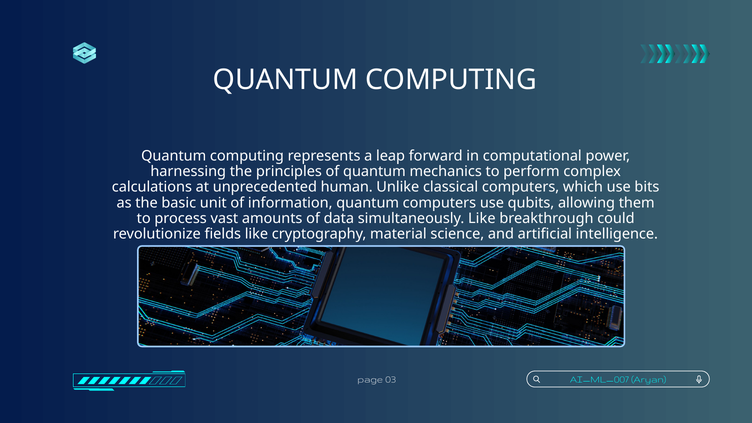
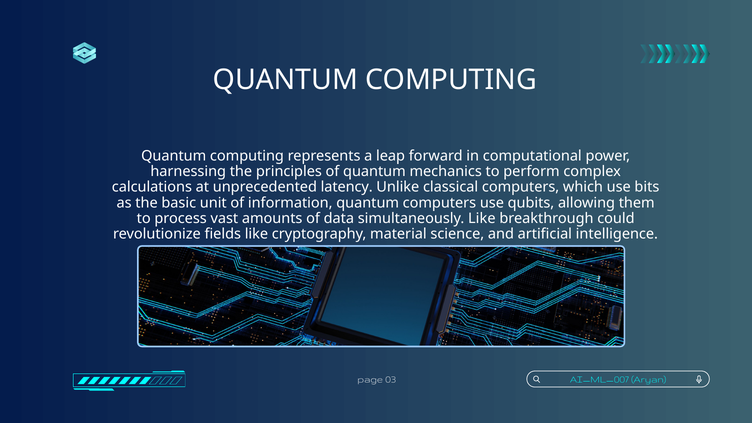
human: human -> latency (347, 187)
